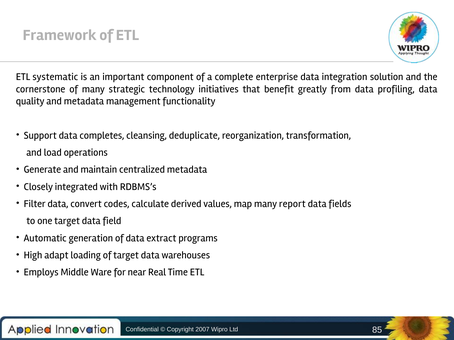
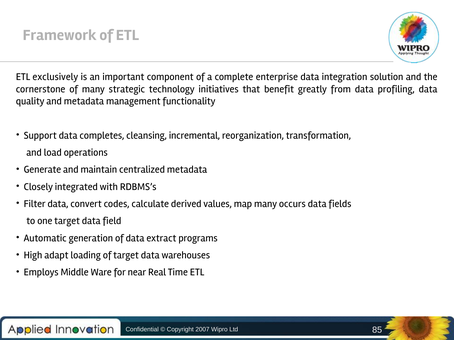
systematic: systematic -> exclusively (55, 77)
deduplicate: deduplicate -> incremental (194, 136)
report: report -> occurs (292, 204)
